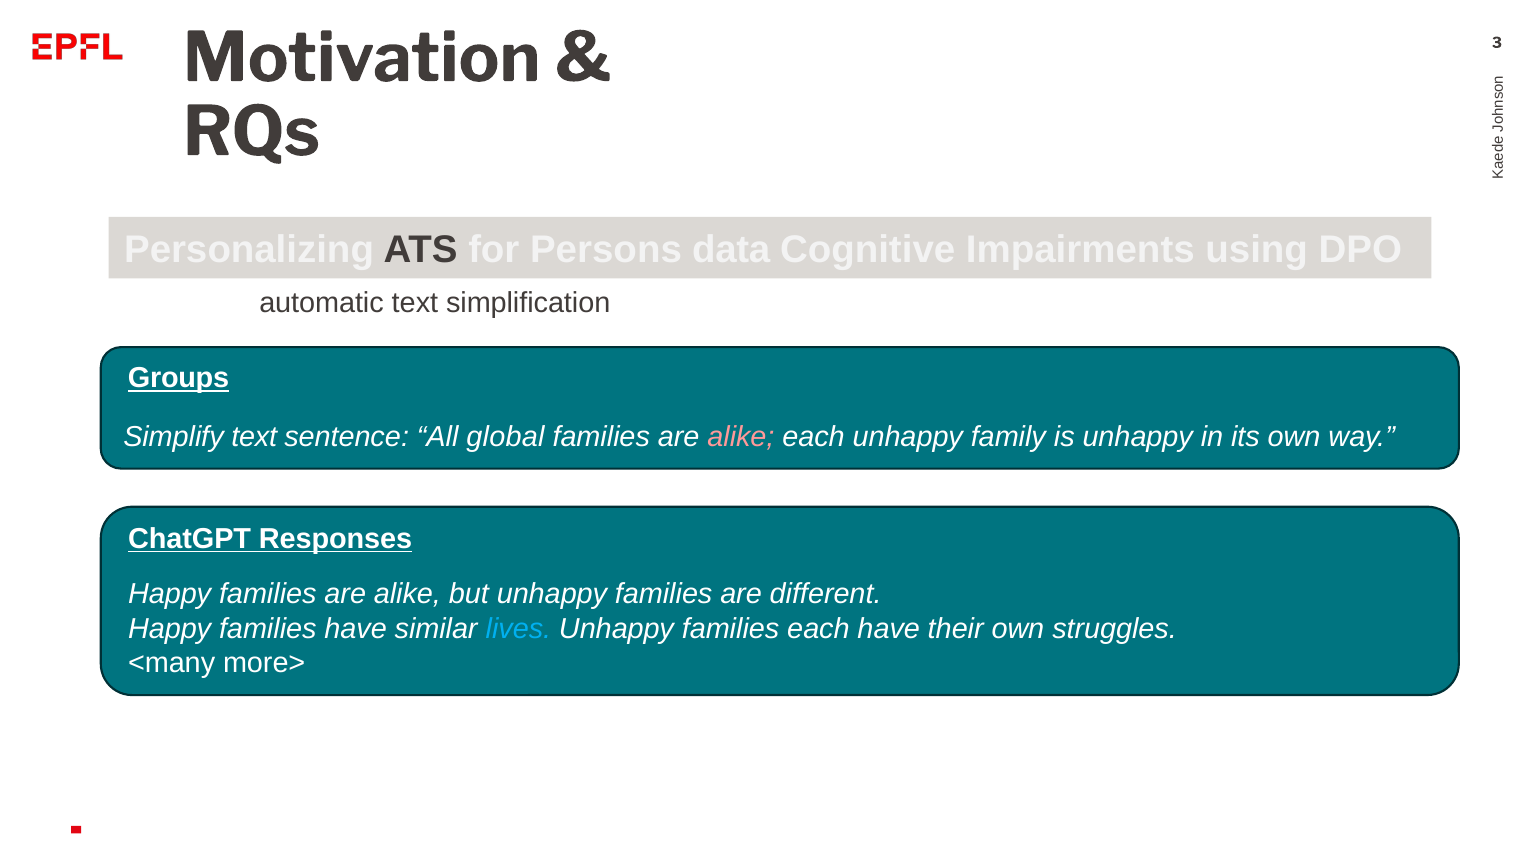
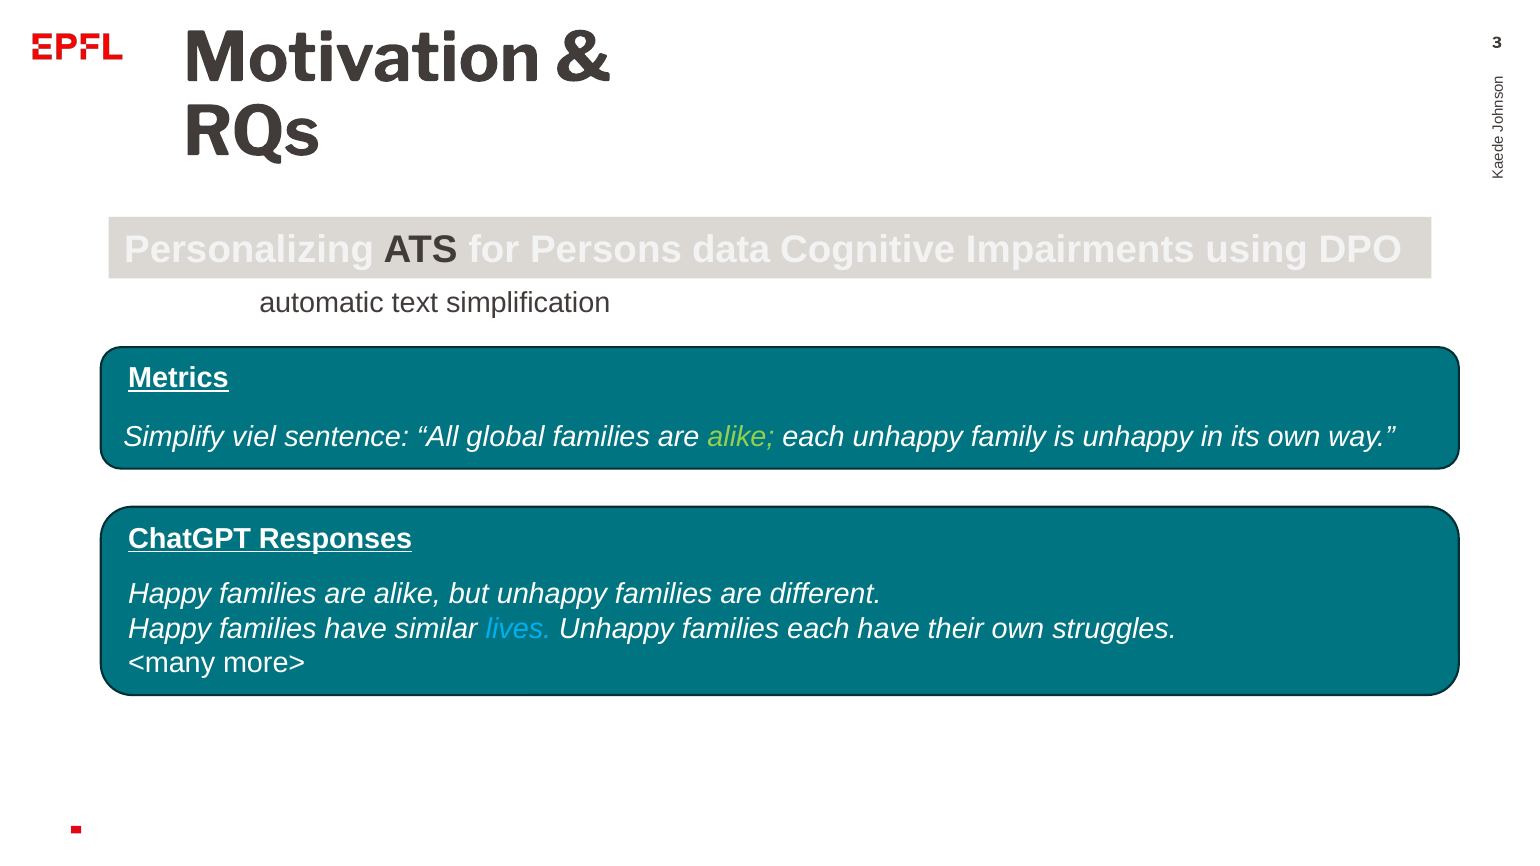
Groups: Groups -> Metrics (178, 378)
Simplify text: text -> viel (254, 437)
alike colour: pink -> light green (741, 437)
